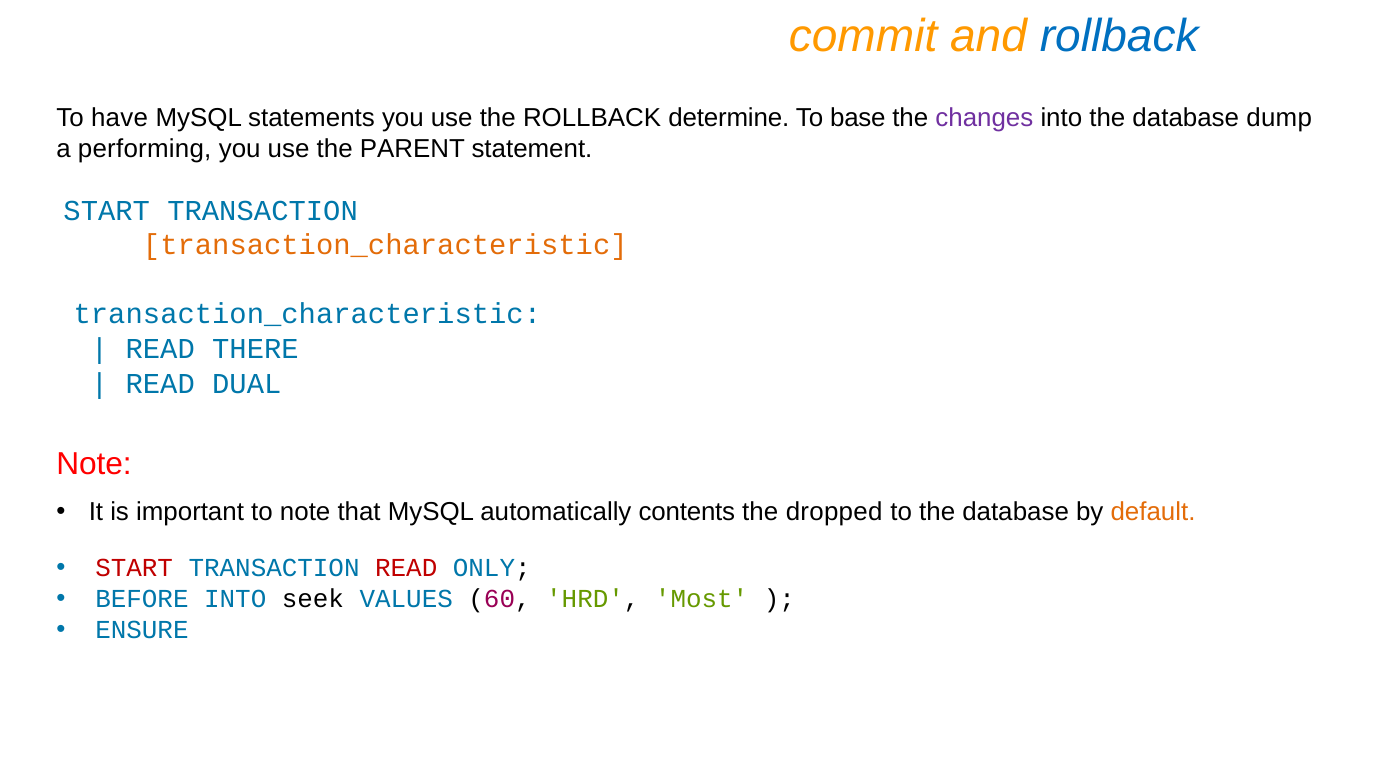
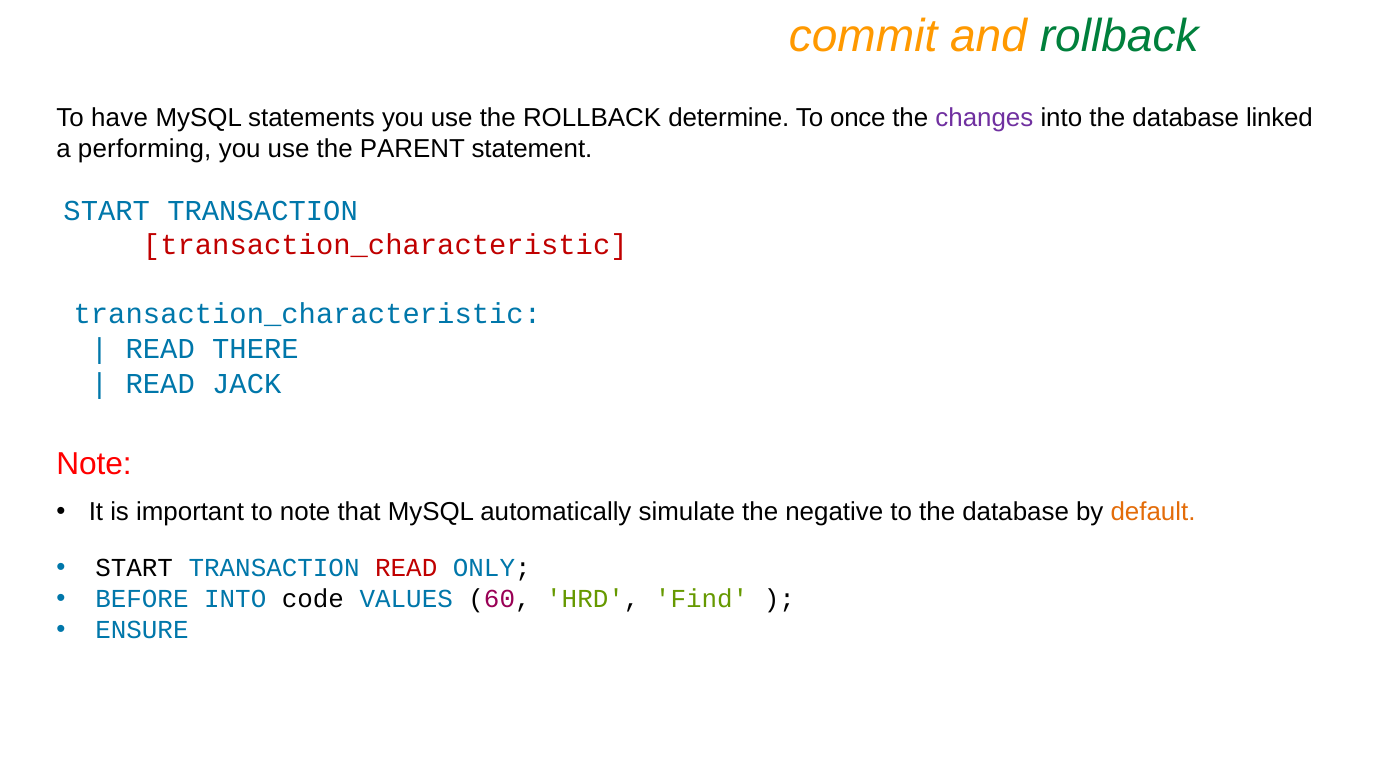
rollback colour: blue -> green (1119, 36)
base: base -> once (858, 117)
dump: dump -> linked (1279, 117)
transaction_characteristic colour: orange -> red (385, 245)
DUAL: DUAL -> JACK (247, 383)
contents: contents -> simulate (687, 512)
dropped: dropped -> negative (834, 512)
START colour: red -> black (134, 568)
seek: seek -> code (313, 599)
Most: Most -> Find (702, 599)
